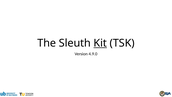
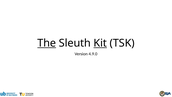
The underline: none -> present (47, 43)
